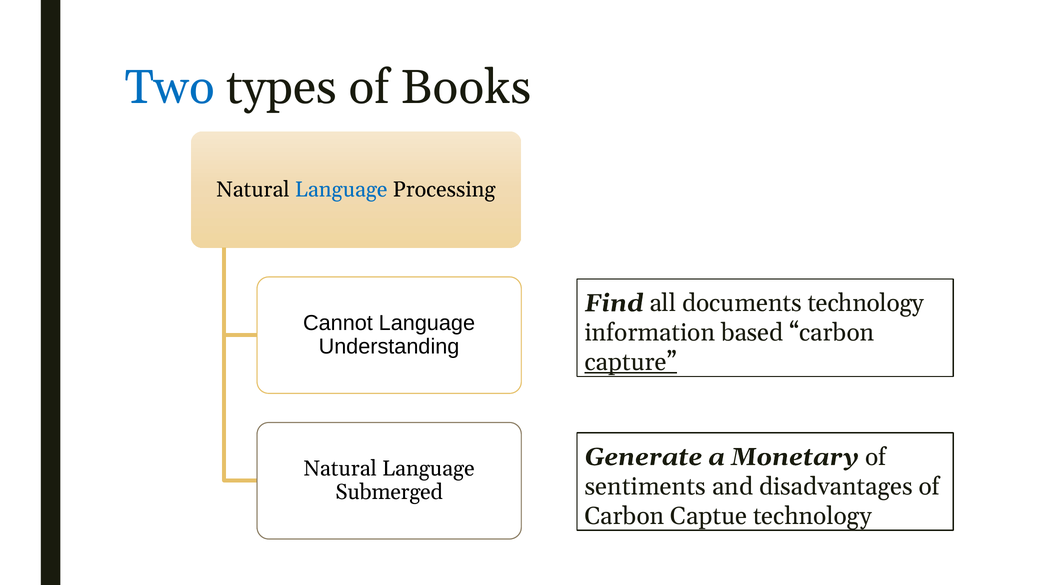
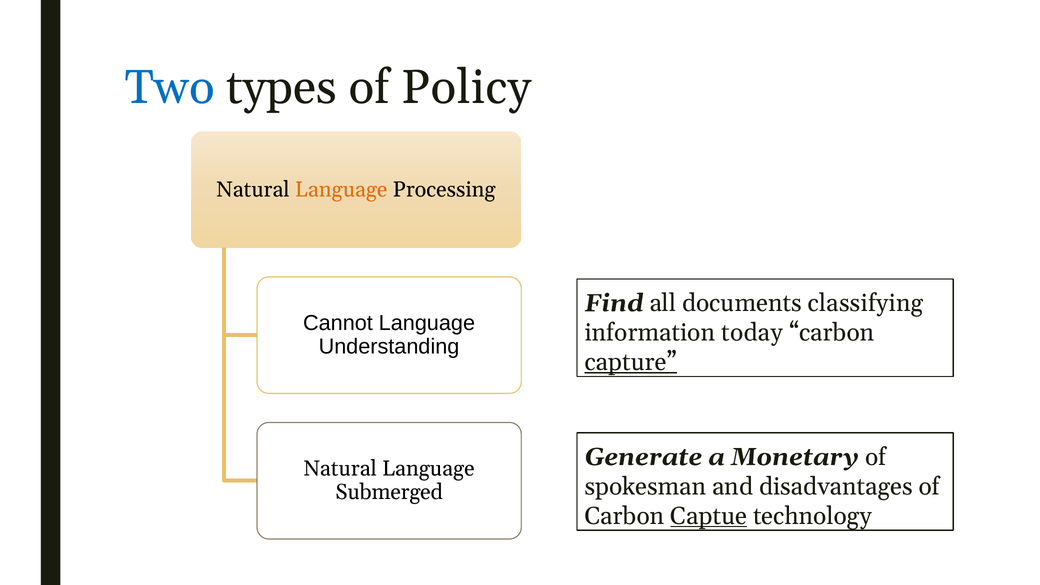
Books: Books -> Policy (466, 87)
Language colour: blue -> orange (341, 189)
documents technology: technology -> classifying (866, 303)
based: based -> today (752, 333)
sentiments: sentiments -> spokesman (645, 486)
Captue underline: none -> present (709, 516)
